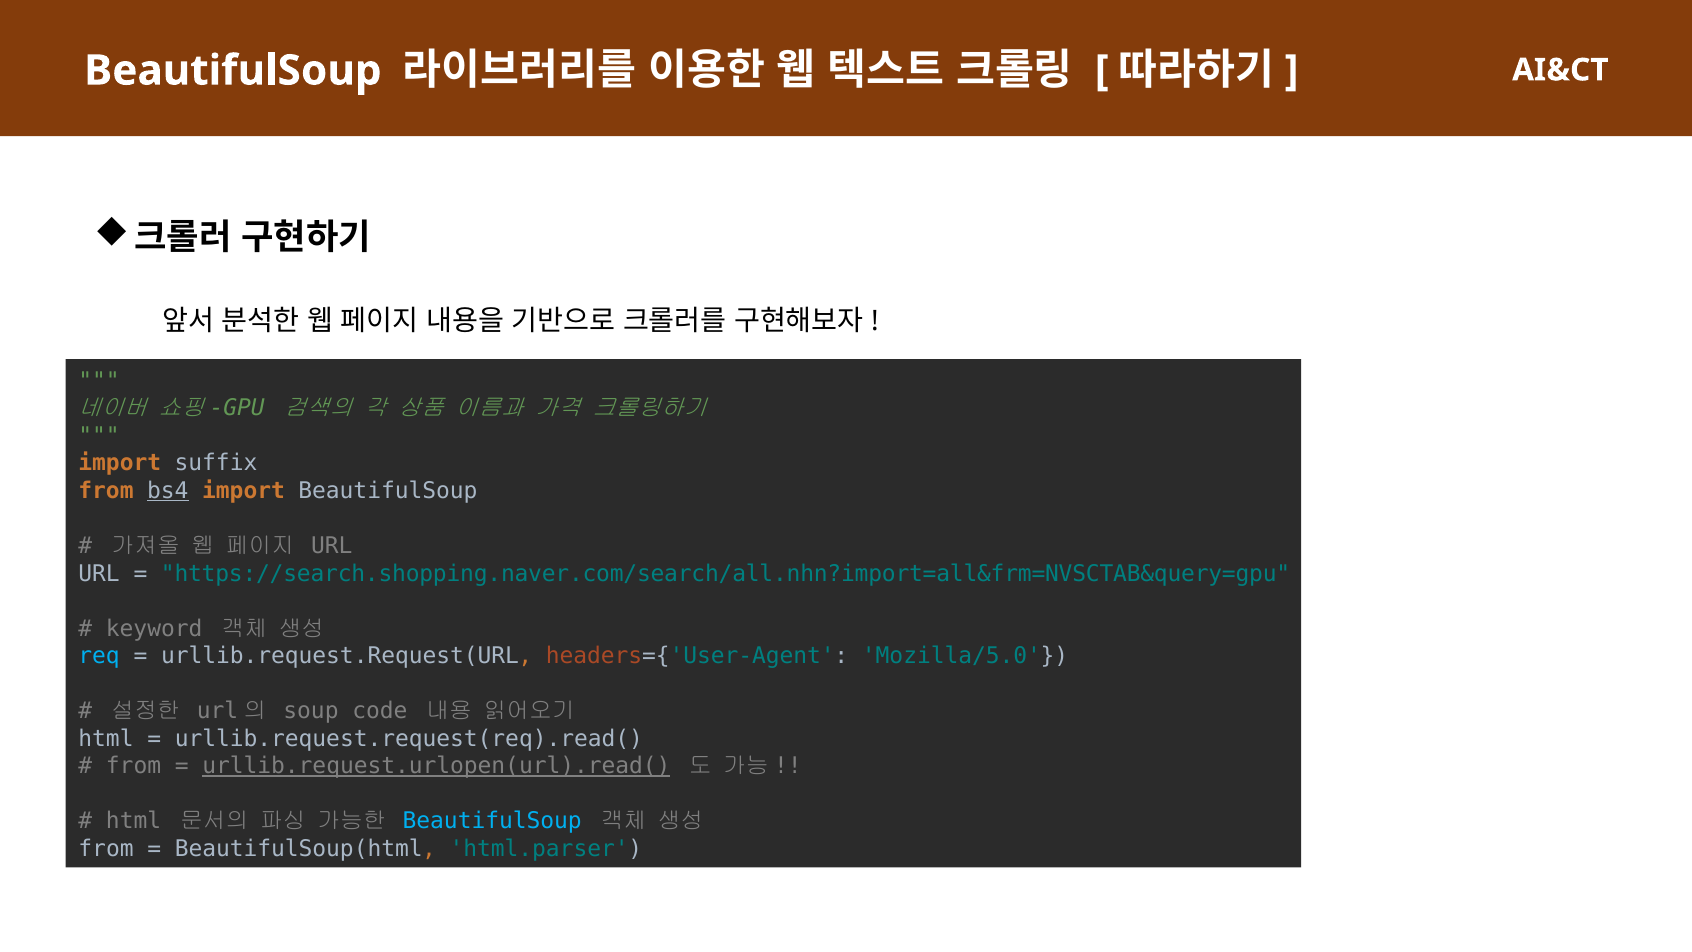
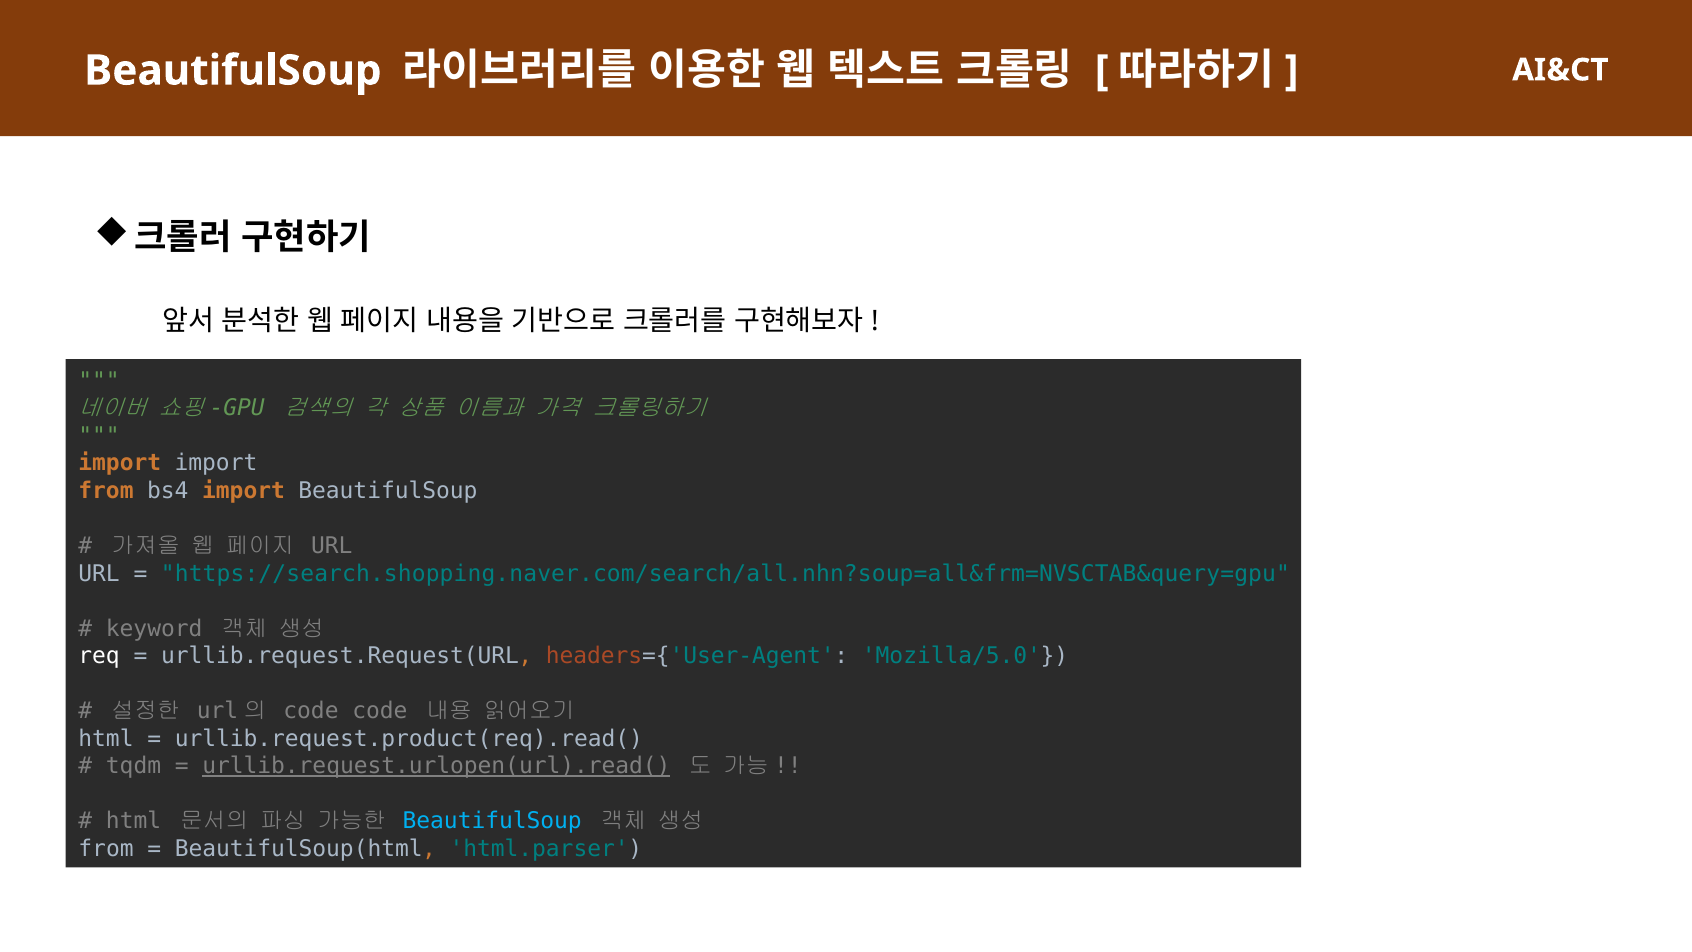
import suffix: suffix -> import (216, 463)
bs4 underline: present -> none (168, 491)
https://search.shopping.naver.com/search/all.nhn?import=all&frm=NVSCTAB&query=gpu: https://search.shopping.naver.com/search/all.nhn?import=all&frm=NVSCTAB&query=gpu -> https://search.shopping.naver.com/search/all.nhn?soup=all&frm=NVSCTAB&query=gpu (725, 573)
req colour: light blue -> white (99, 656)
soup: soup -> code (311, 711)
urllib.request.request(req).read(: urllib.request.request(req).read( -> urllib.request.product(req).read( (409, 739)
from: from -> tqdm (134, 766)
